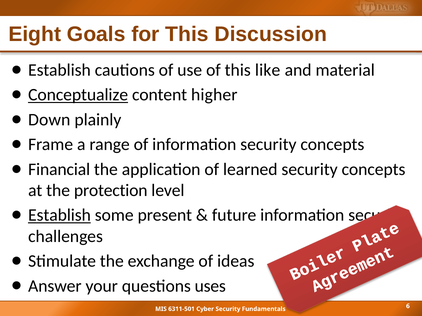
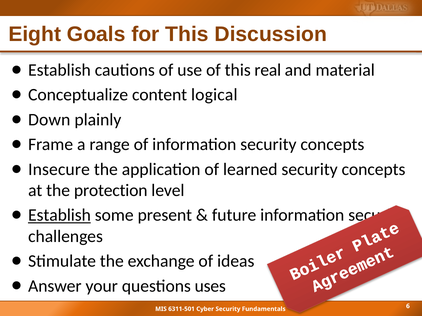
like: like -> real (268, 70)
Conceptualize underline: present -> none (78, 95)
higher: higher -> logical (214, 95)
Financial: Financial -> Insecure (59, 170)
